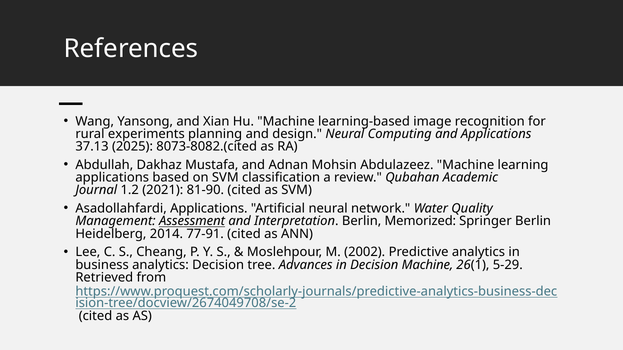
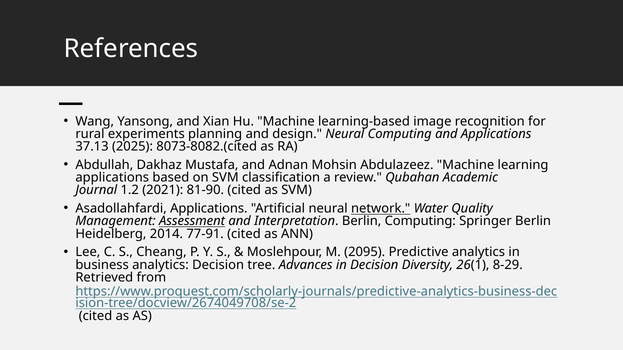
network underline: none -> present (381, 209)
Berlin Memorized: Memorized -> Computing (420, 221)
2002: 2002 -> 2095 (365, 253)
Decision Machine: Machine -> Diversity (427, 265)
5-29: 5-29 -> 8-29 (508, 265)
